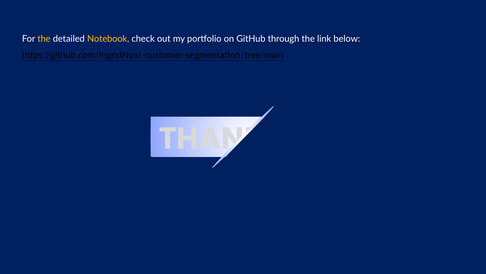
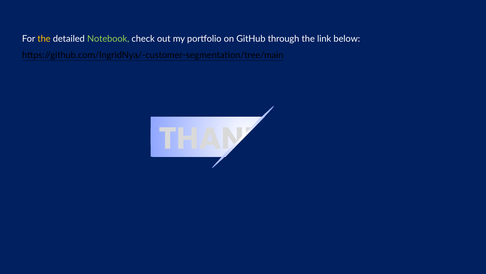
Notebook colour: yellow -> light green (108, 39)
